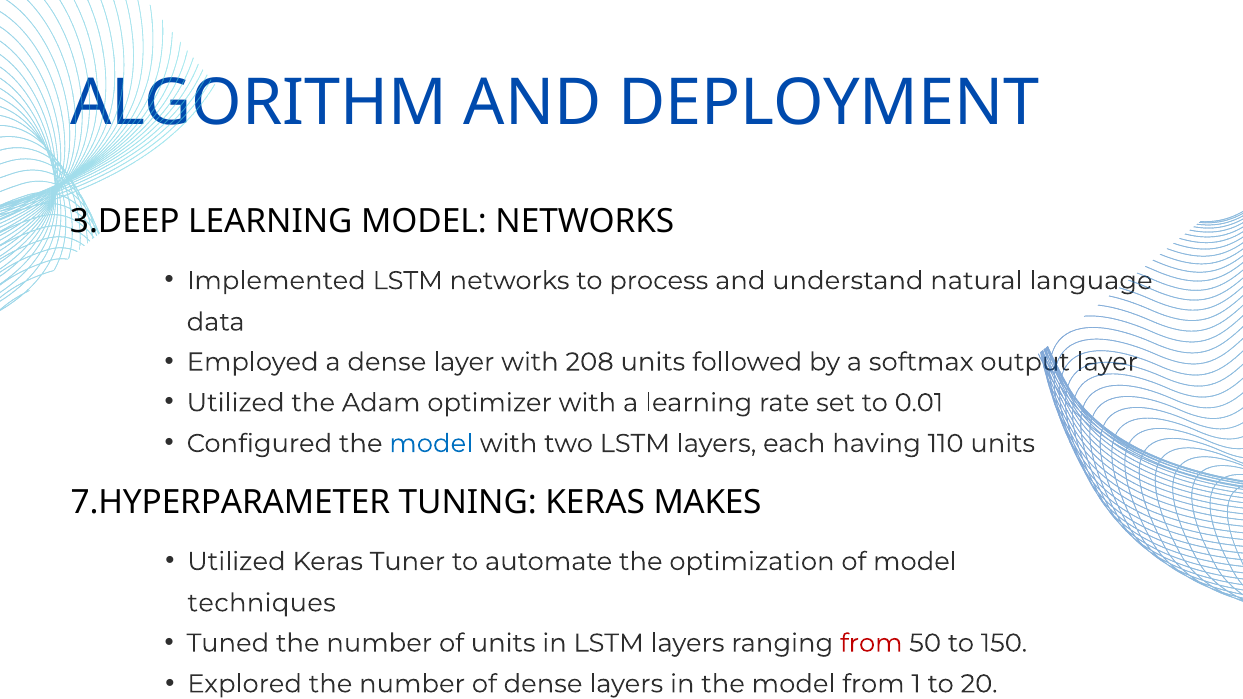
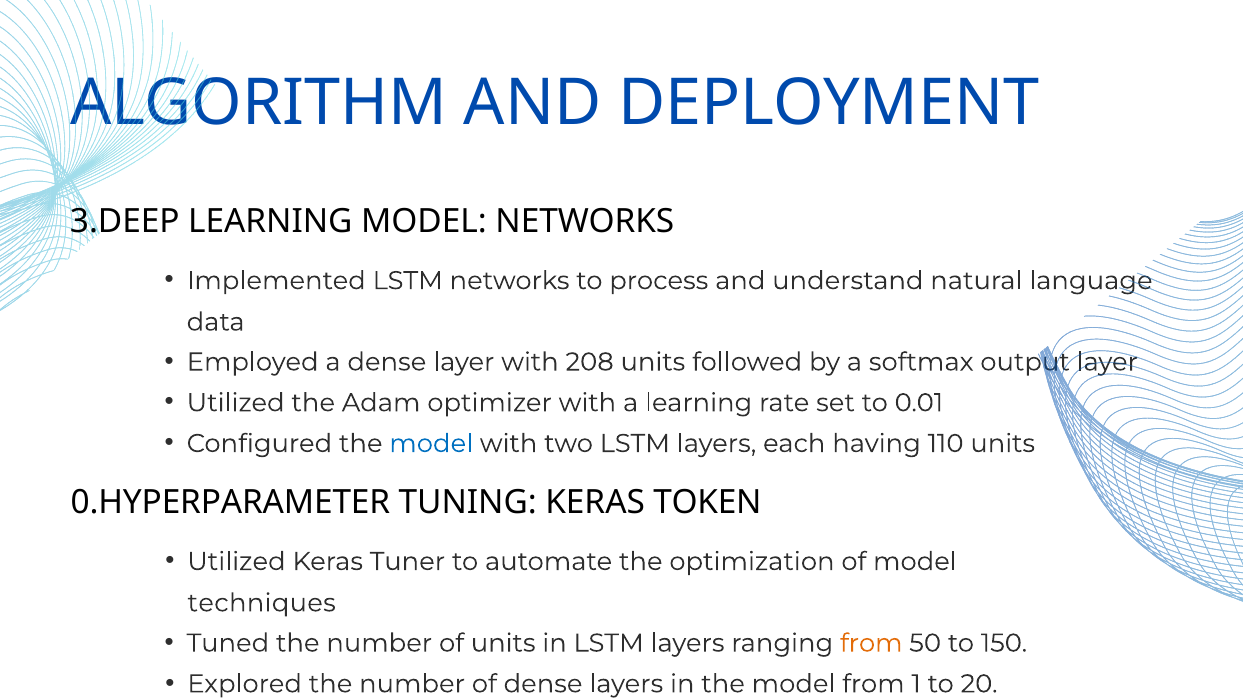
7.HYPERPARAMETER: 7.HYPERPARAMETER -> 0.HYPERPARAMETER (230, 503)
MAKES: MAKES -> TOKEN (707, 503)
from colour: red -> orange (871, 643)
